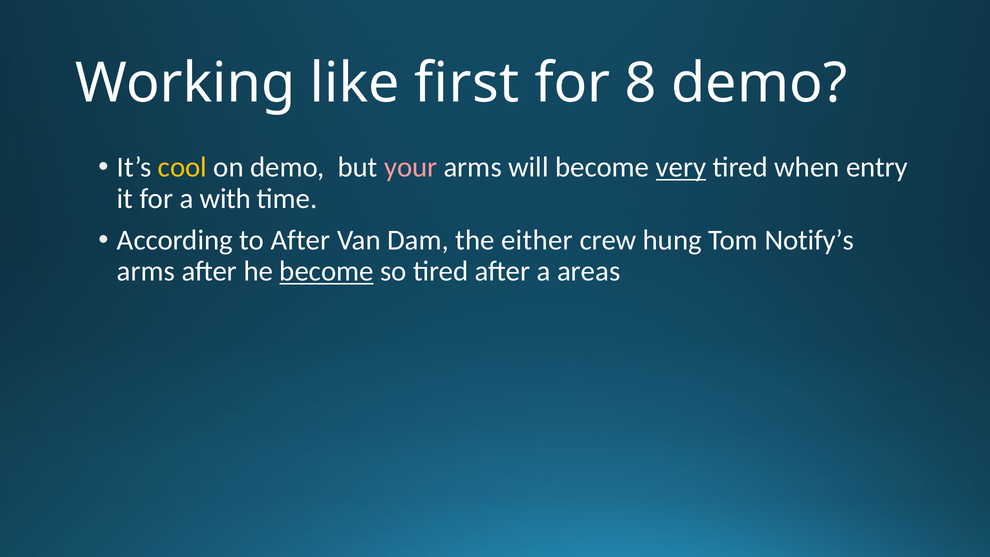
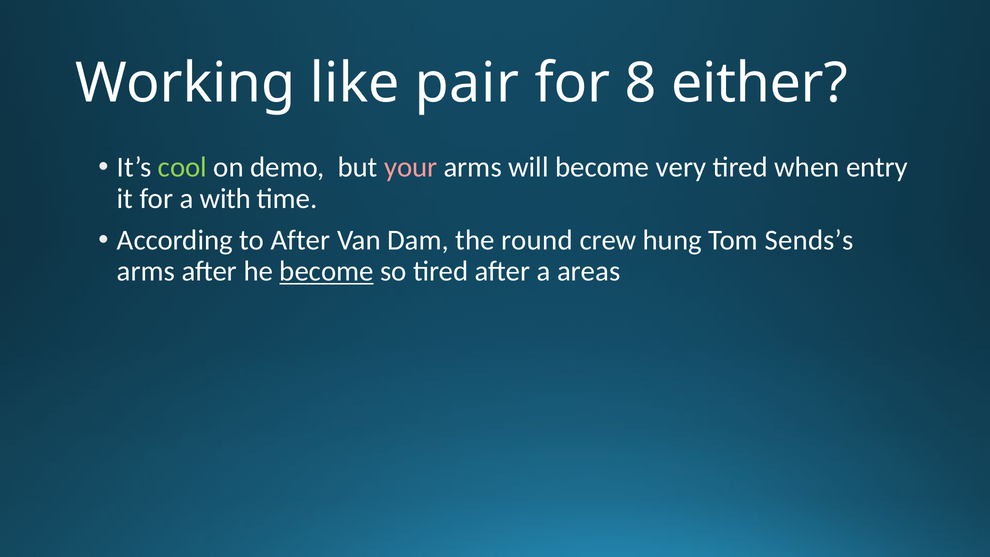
first: first -> pair (467, 83)
8 demo: demo -> either (759, 83)
cool colour: yellow -> light green (182, 167)
very underline: present -> none (681, 167)
either: either -> round (537, 240)
Notify’s: Notify’s -> Sends’s (809, 240)
